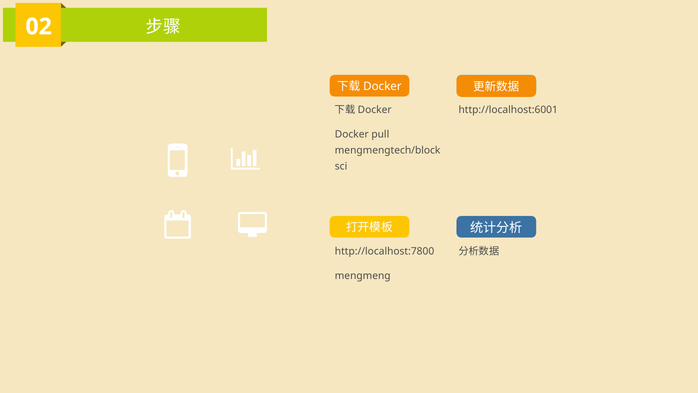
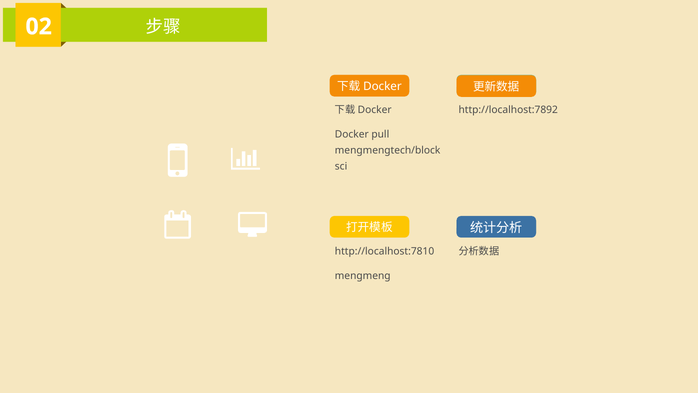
http://localhost:6001: http://localhost:6001 -> http://localhost:7892 (508, 110)
http://localhost:7800: http://localhost:7800 -> http://localhost:7810 (385, 251)
